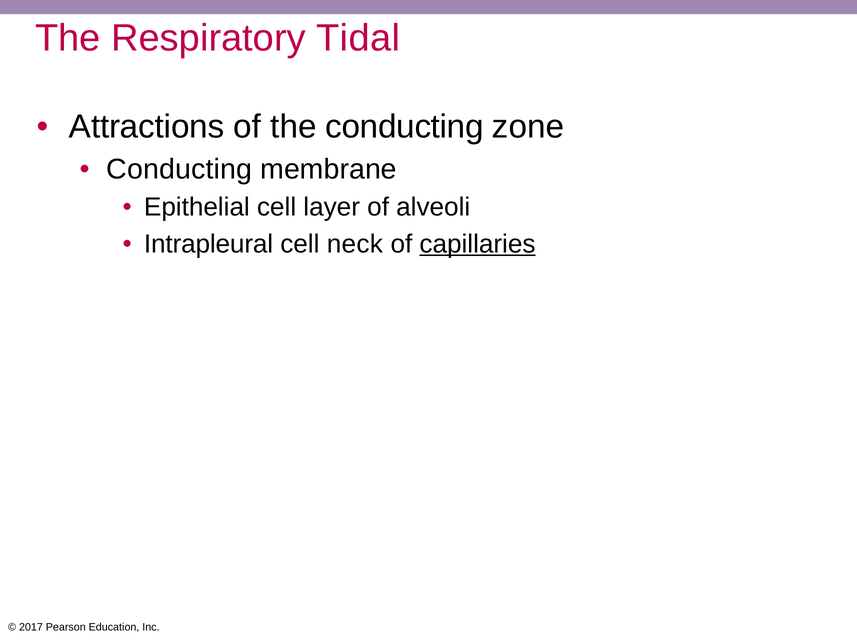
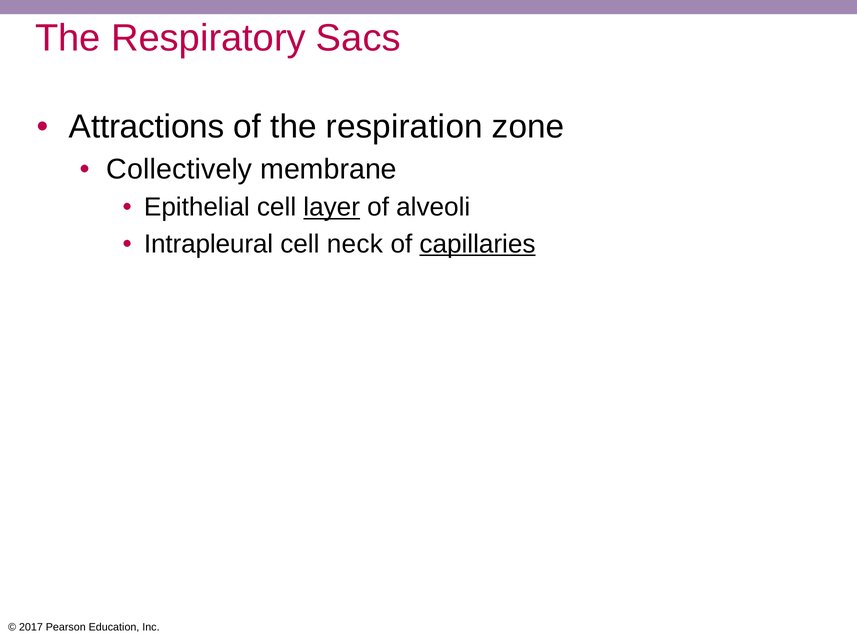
Tidal: Tidal -> Sacs (358, 38)
the conducting: conducting -> respiration (404, 127)
Conducting: Conducting -> Collectively (179, 169)
layer underline: none -> present (332, 207)
